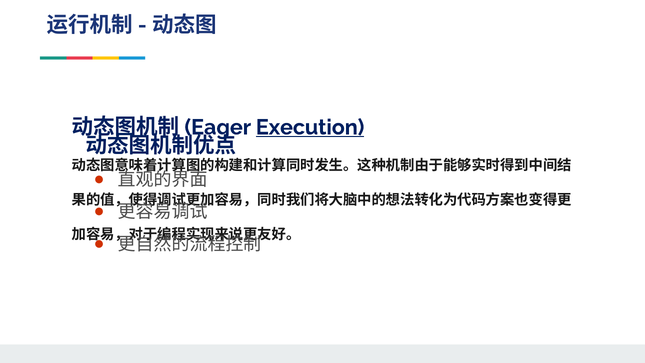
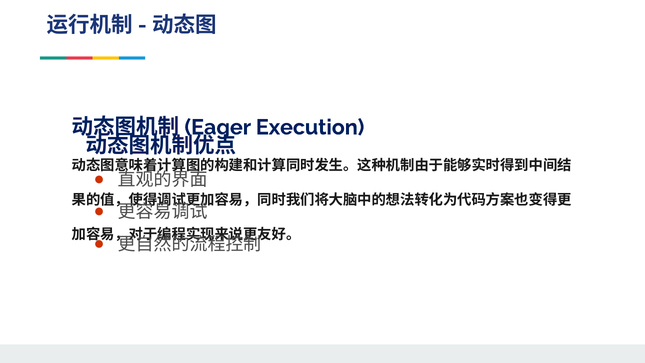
Execution underline: present -> none (310, 127)
